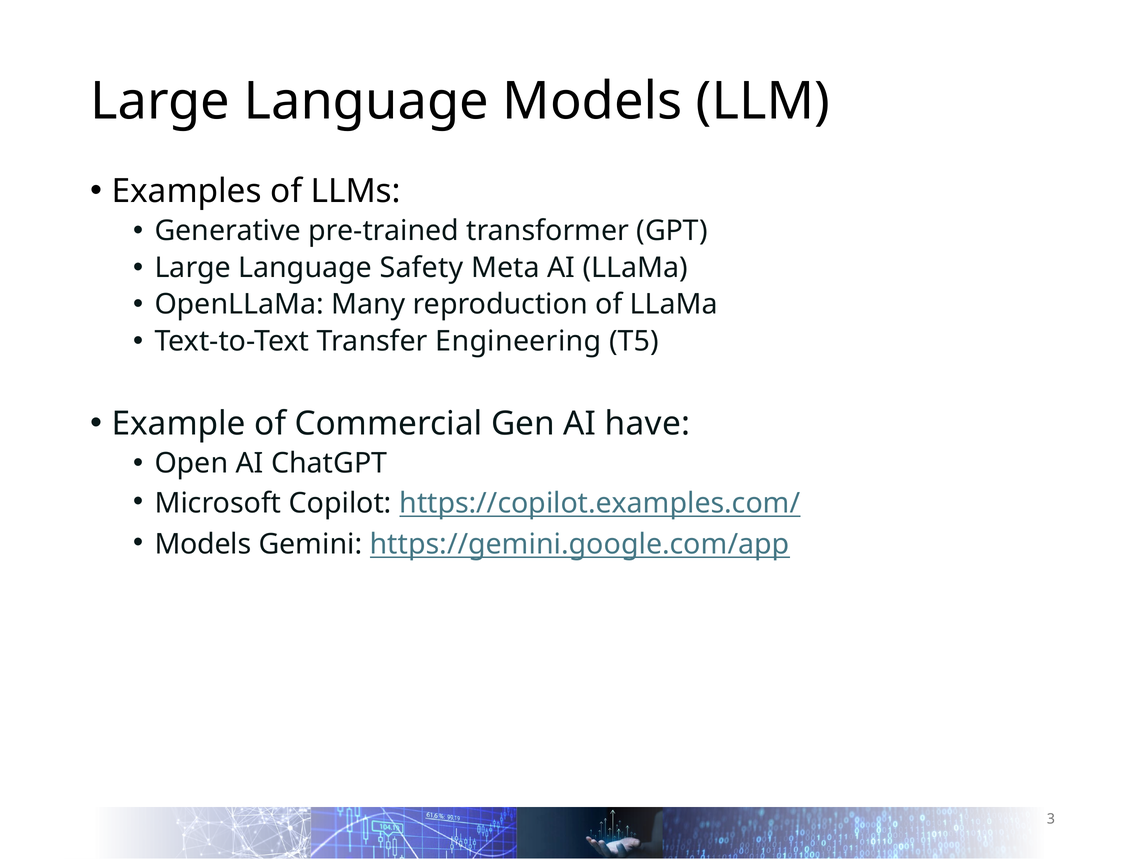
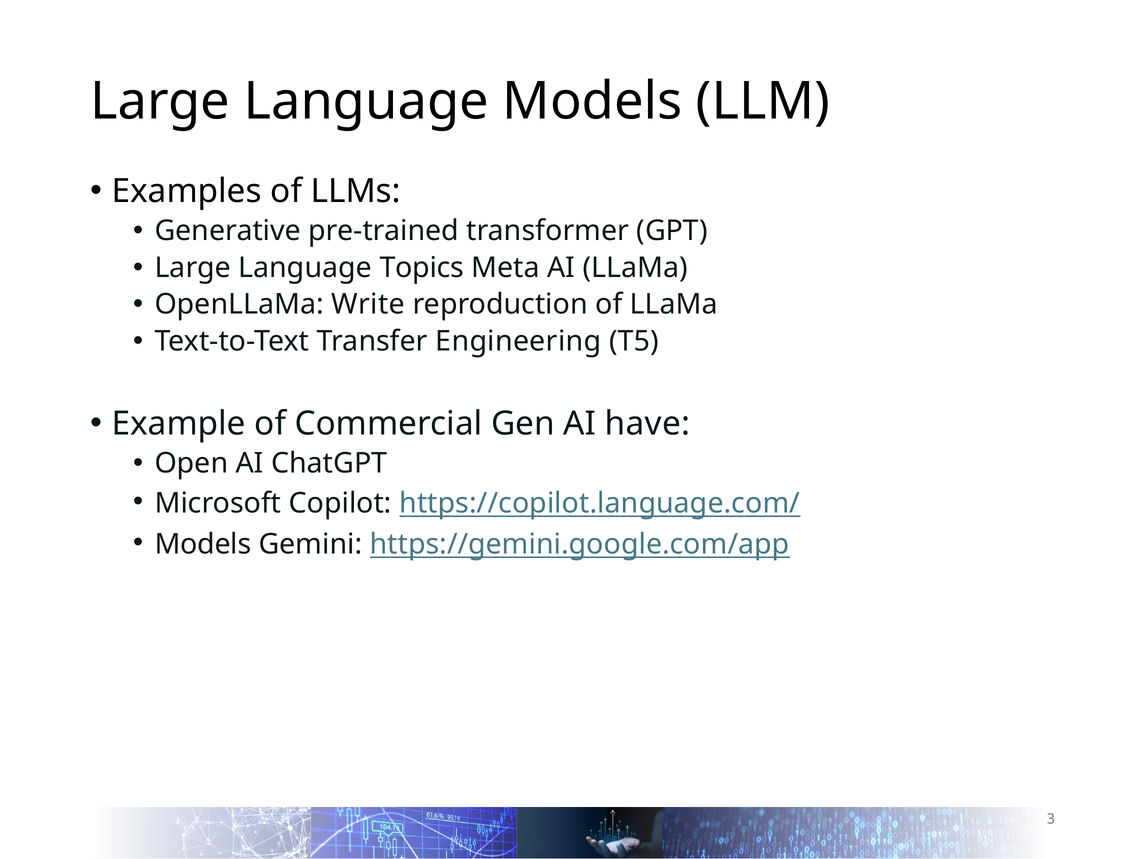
Safety: Safety -> Topics (422, 268)
Many: Many -> Write (368, 304)
https://copilot.examples.com/: https://copilot.examples.com/ -> https://copilot.language.com/ (600, 503)
